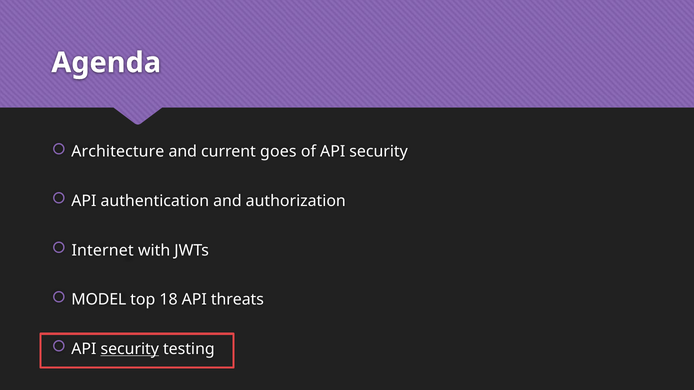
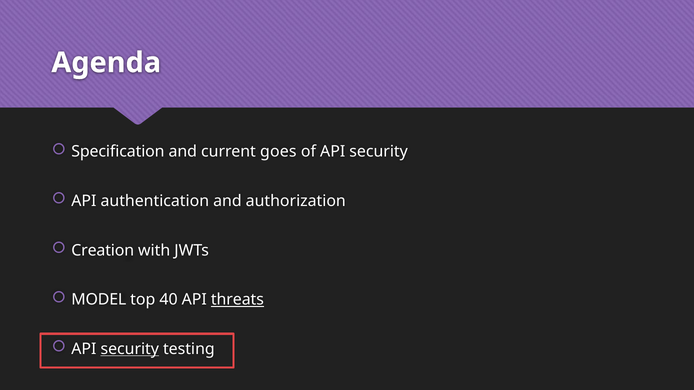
Architecture: Architecture -> Specification (118, 152)
Internet: Internet -> Creation (103, 251)
18: 18 -> 40 (169, 300)
threats underline: none -> present (237, 300)
